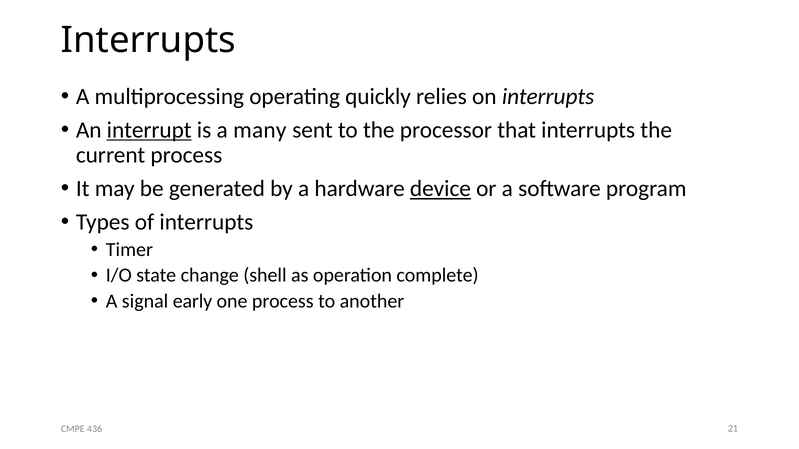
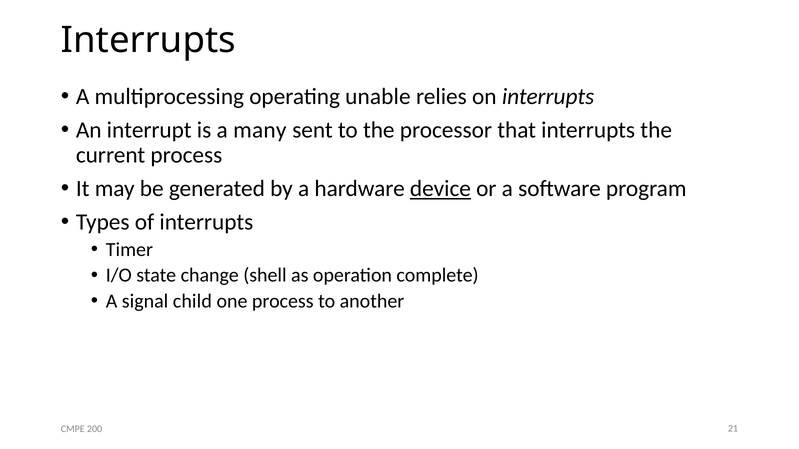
quickly: quickly -> unable (378, 97)
interrupt underline: present -> none (149, 130)
early: early -> child (192, 301)
436: 436 -> 200 (95, 429)
